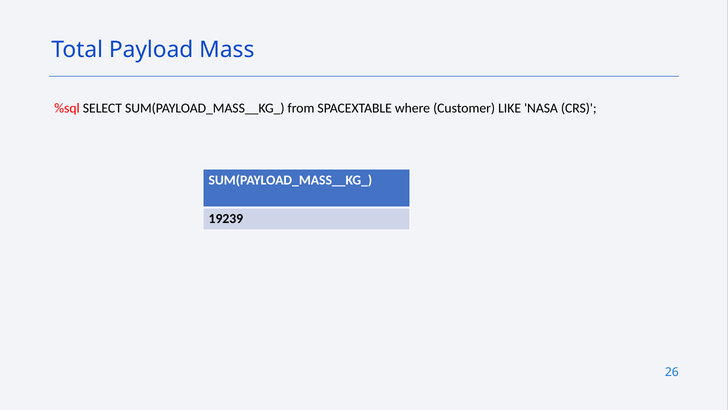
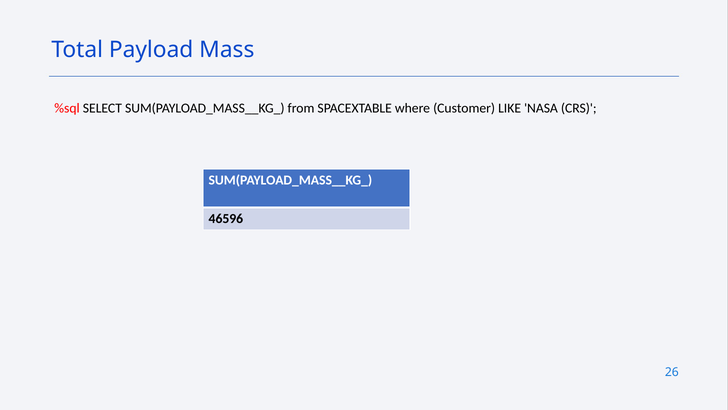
19239: 19239 -> 46596 (226, 218)
